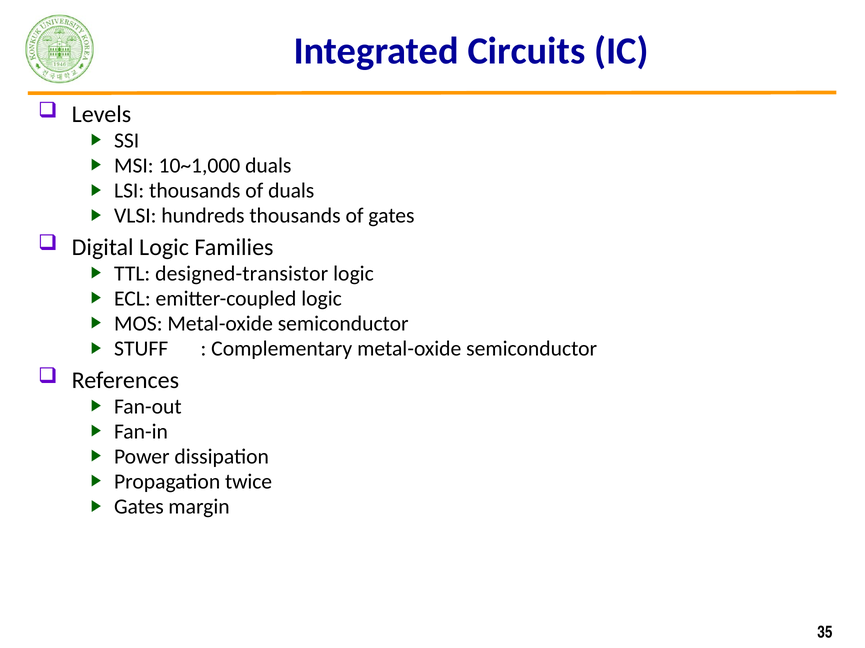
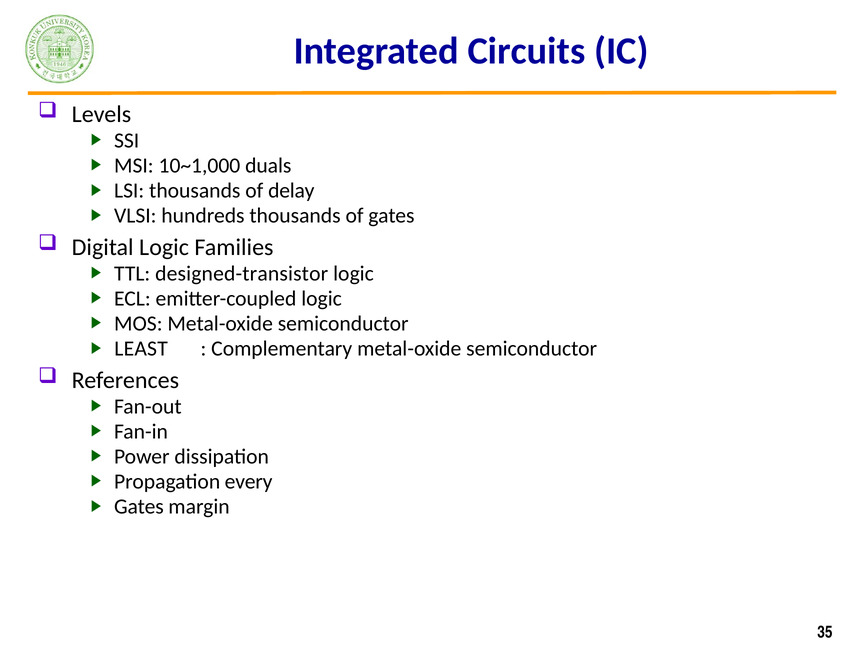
of duals: duals -> delay (291, 191)
STUFF: STUFF -> LEAST (141, 349)
twice: twice -> every (249, 482)
